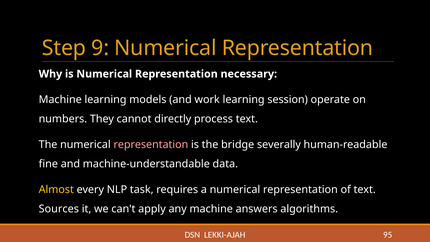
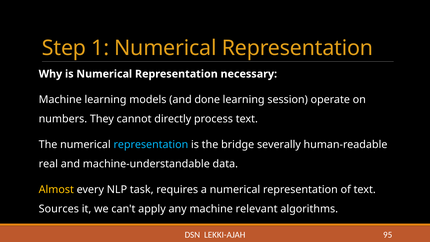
9: 9 -> 1 (100, 48)
work: work -> done (207, 100)
representation colour: pink -> light blue (151, 145)
fine: fine -> real (48, 164)
answers: answers -> relevant (257, 209)
